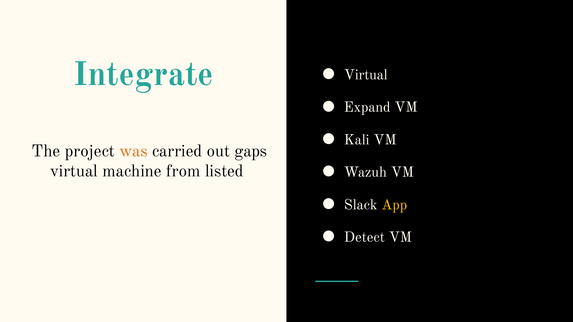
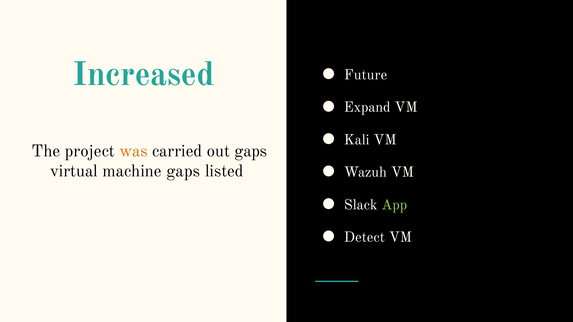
Integrate: Integrate -> Increased (143, 74)
Virtual: Virtual -> Future (366, 75)
machine from: from -> gaps (183, 171)
App colour: yellow -> light green (394, 205)
